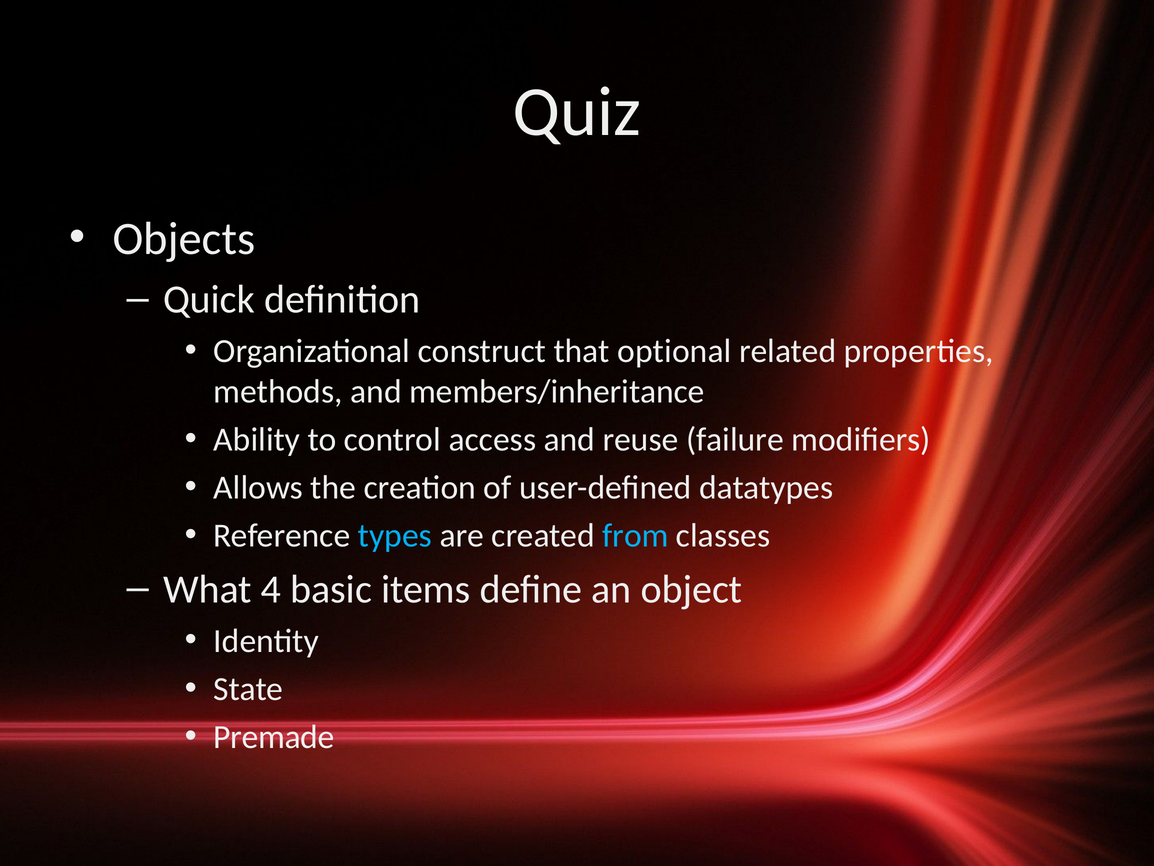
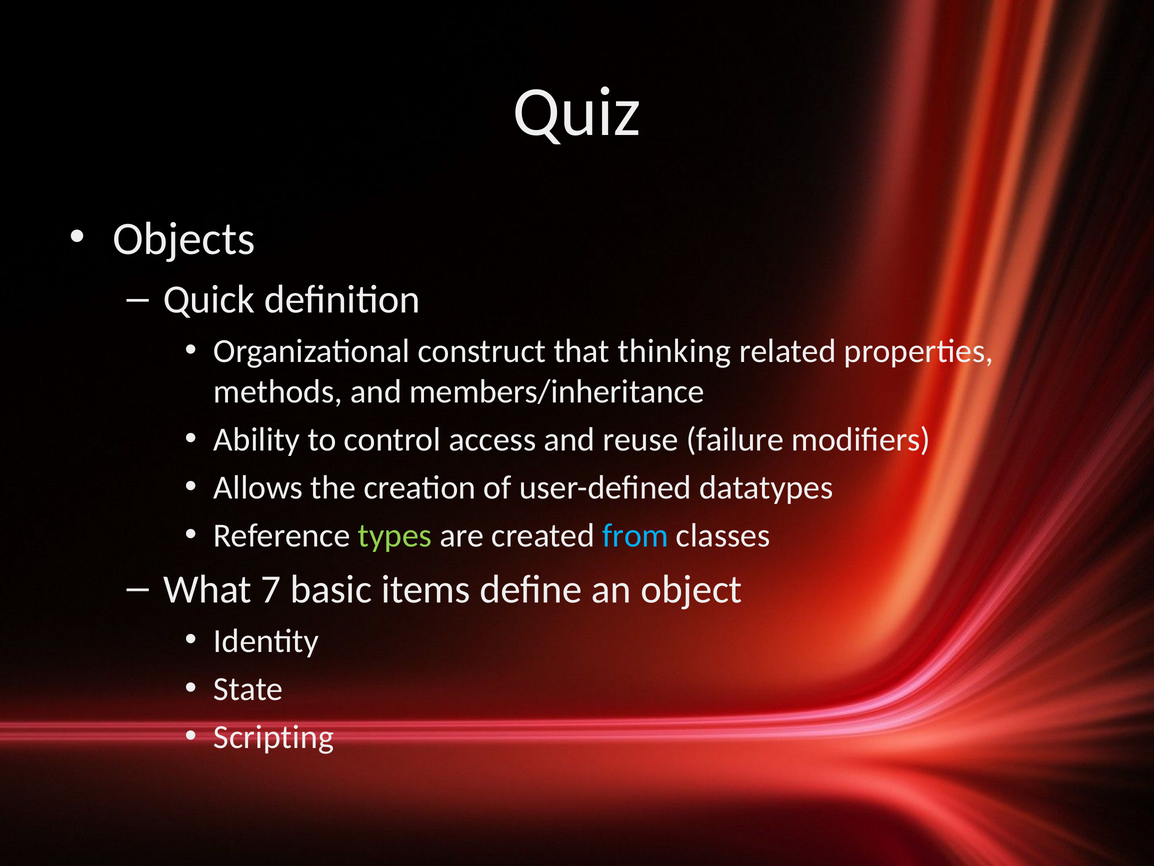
optional: optional -> thinking (674, 351)
types colour: light blue -> light green (395, 535)
4: 4 -> 7 (271, 589)
Premade: Premade -> Scripting (274, 737)
